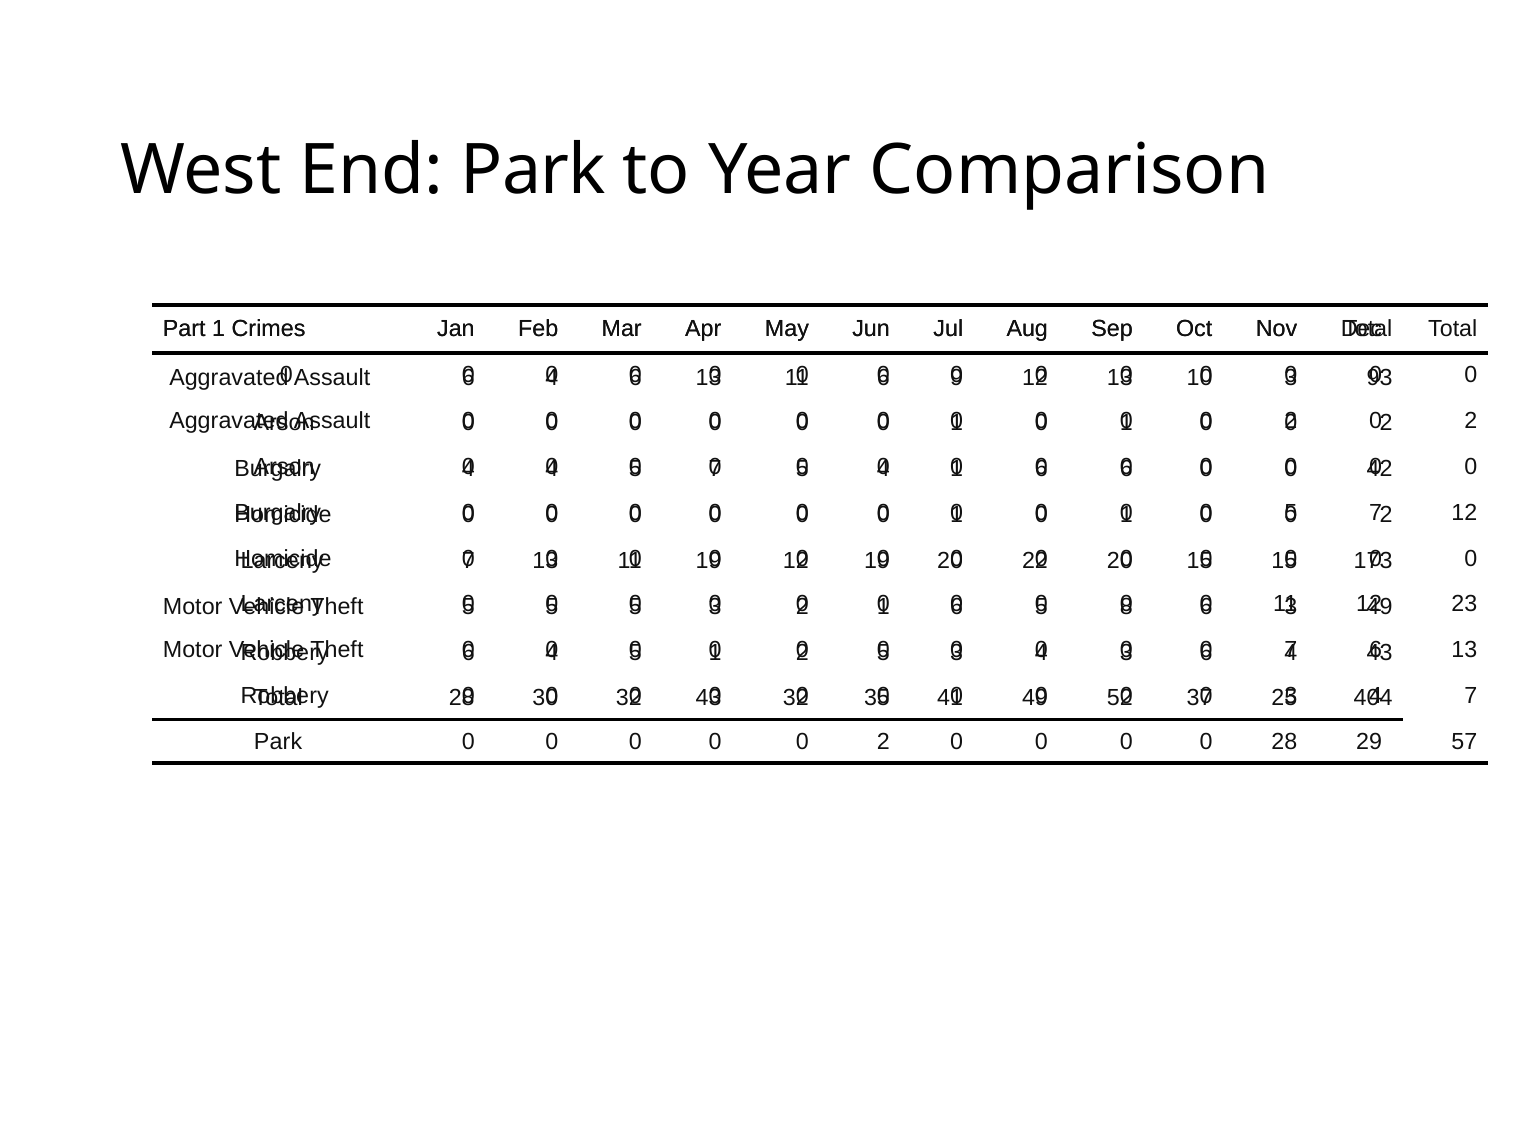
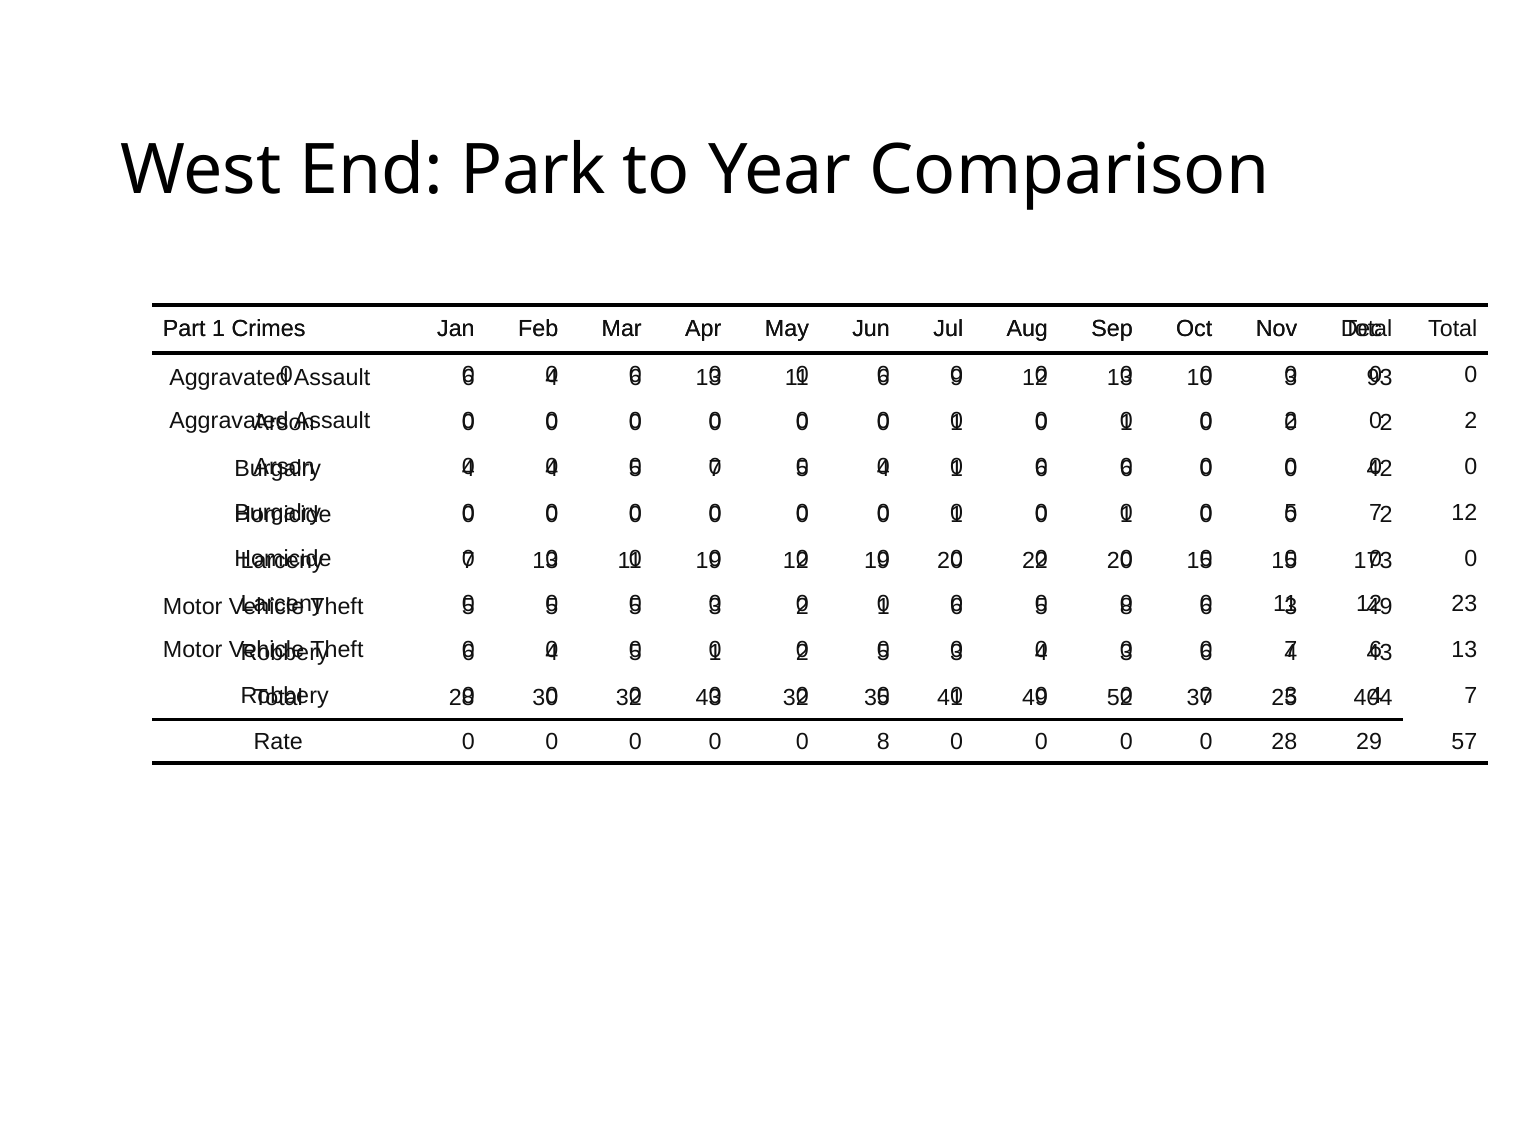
Park: Park -> Rate (278, 742)
2: 2 -> 8 (883, 742)
